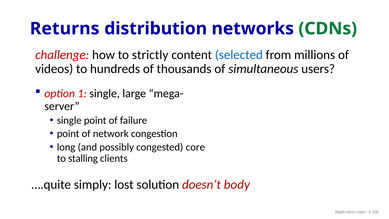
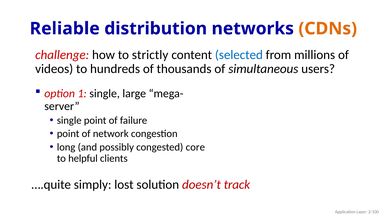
Returns: Returns -> Reliable (65, 29)
CDNs colour: green -> orange (328, 29)
stalling: stalling -> helpful (83, 158)
body: body -> track (237, 184)
